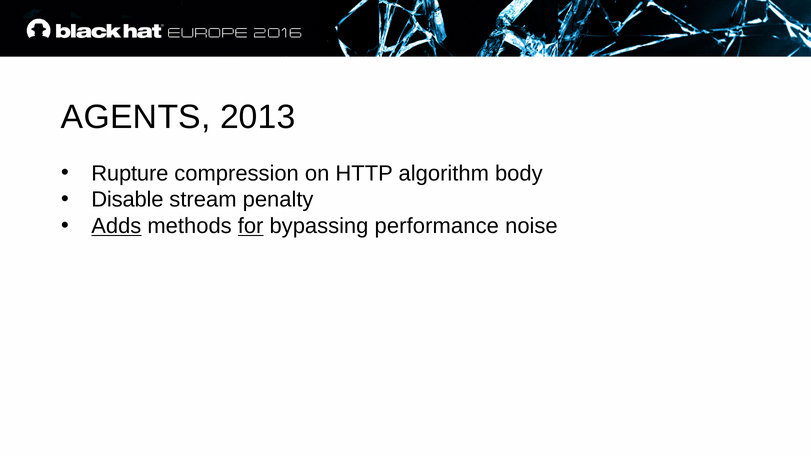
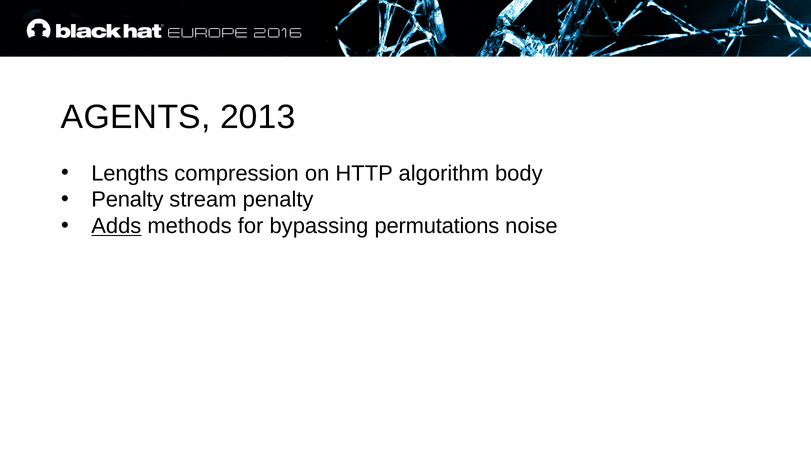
Rupture: Rupture -> Lengths (130, 173)
Disable: Disable -> Penalty (127, 200)
for underline: present -> none (251, 226)
performance: performance -> permutations (437, 226)
